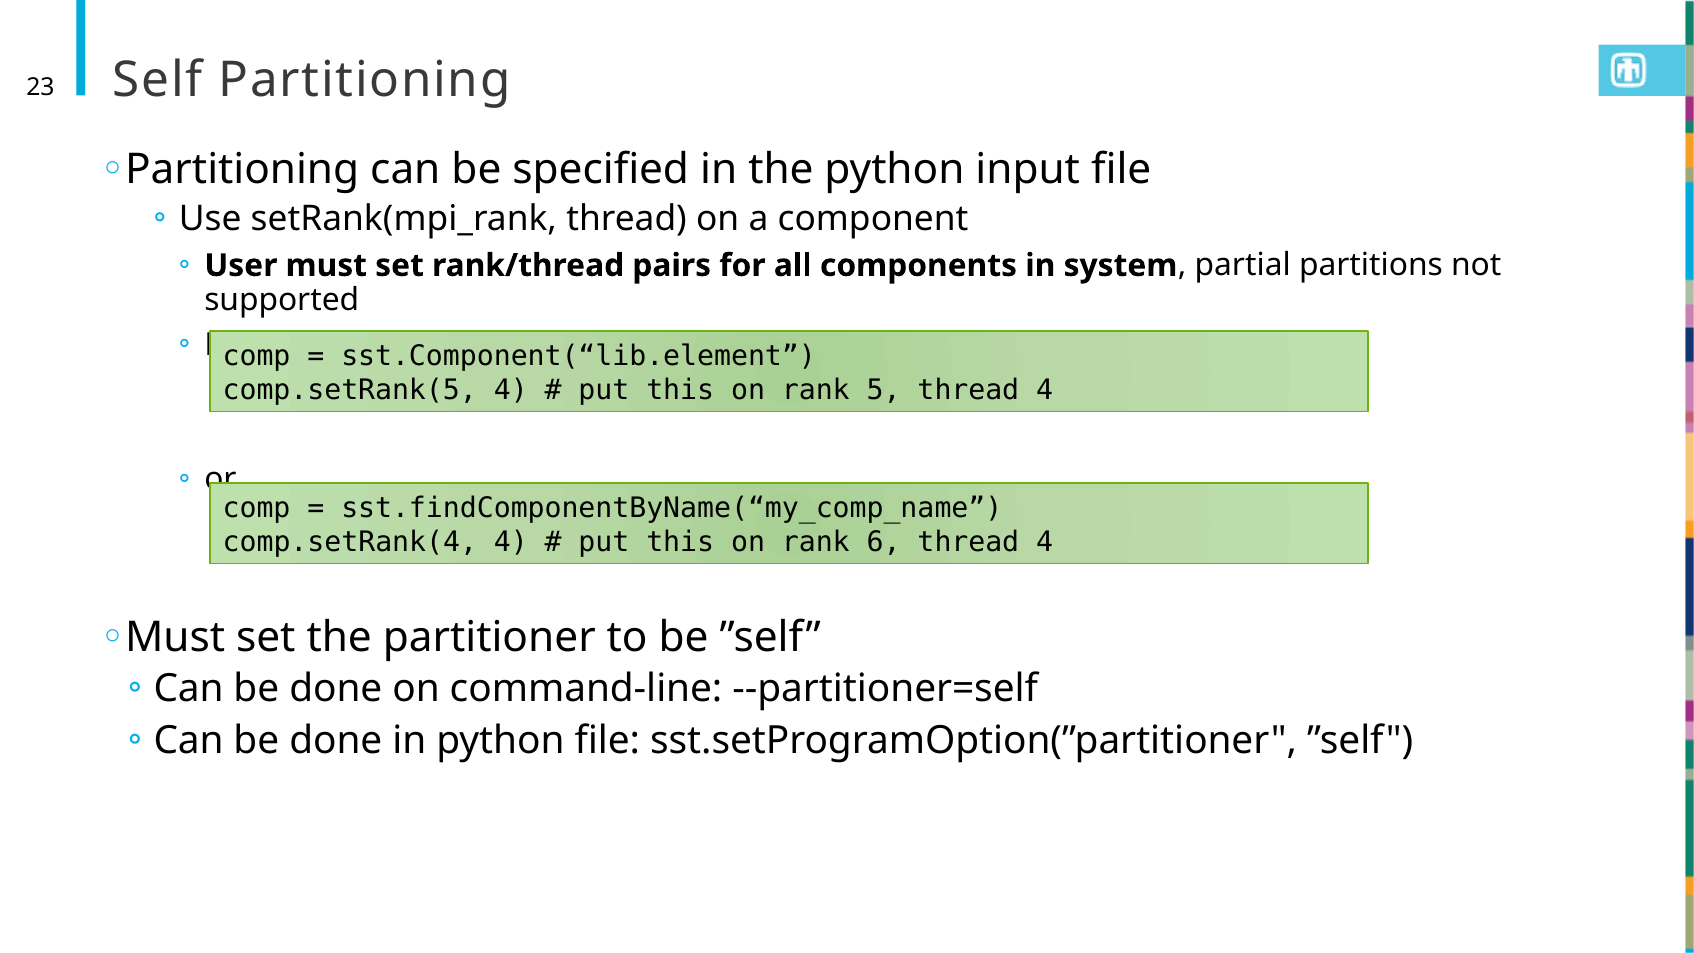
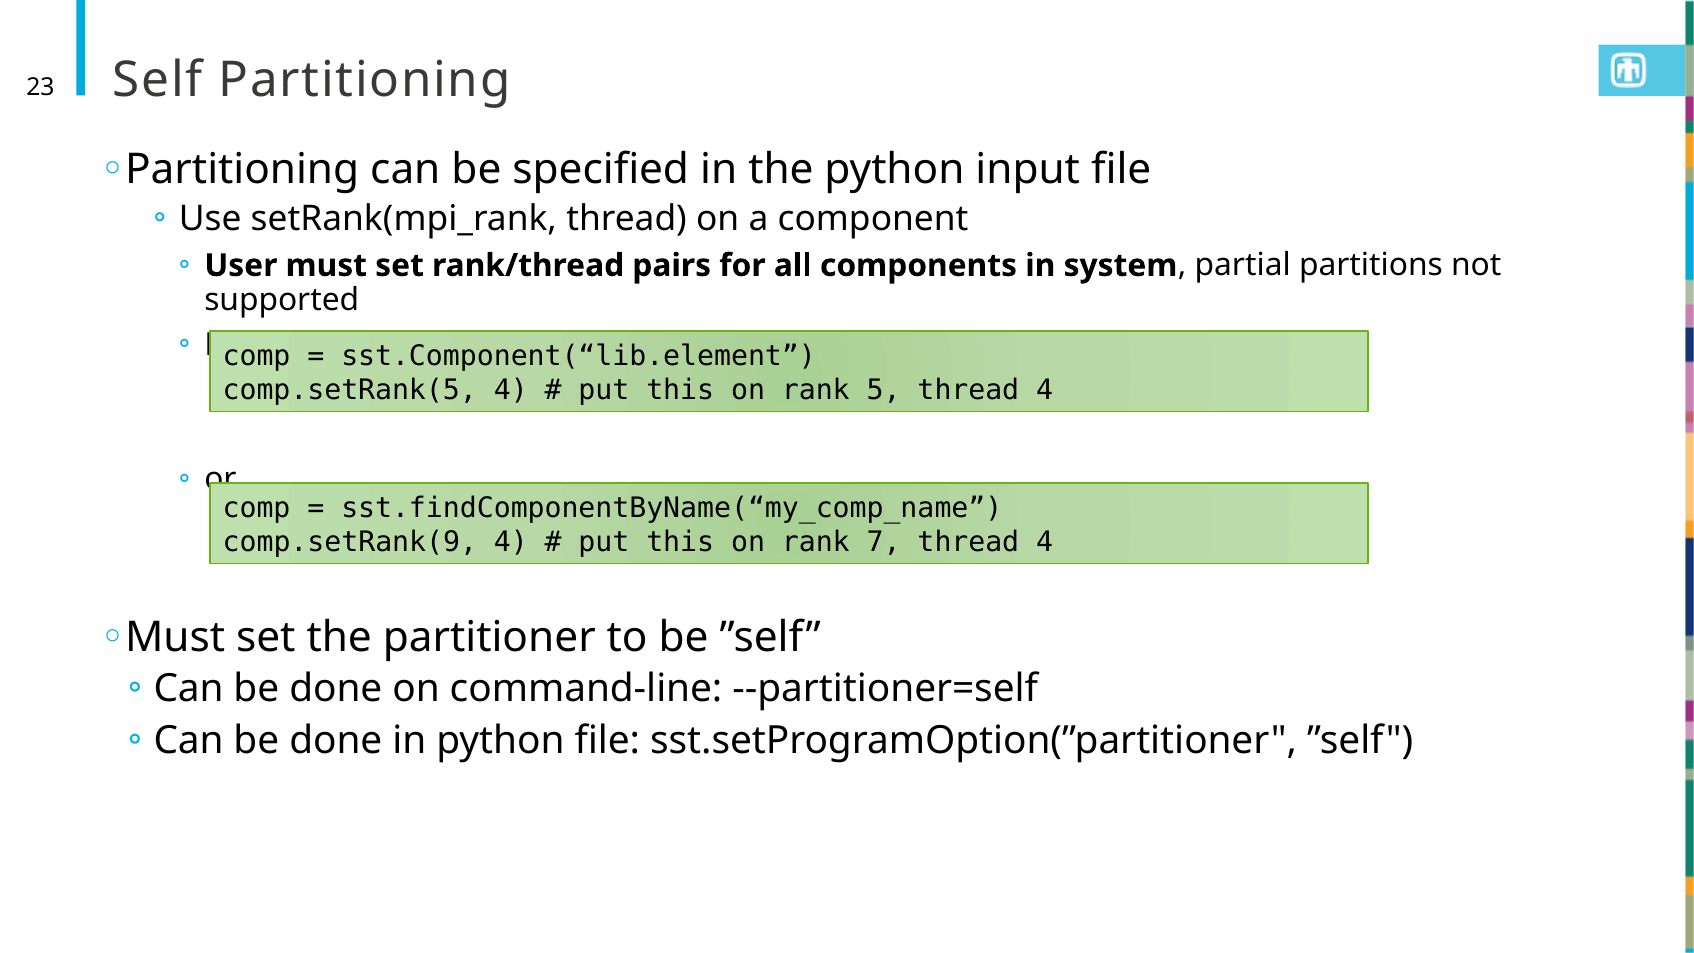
comp.setRank(4: comp.setRank(4 -> comp.setRank(9 (350, 542)
6: 6 -> 7 (884, 542)
